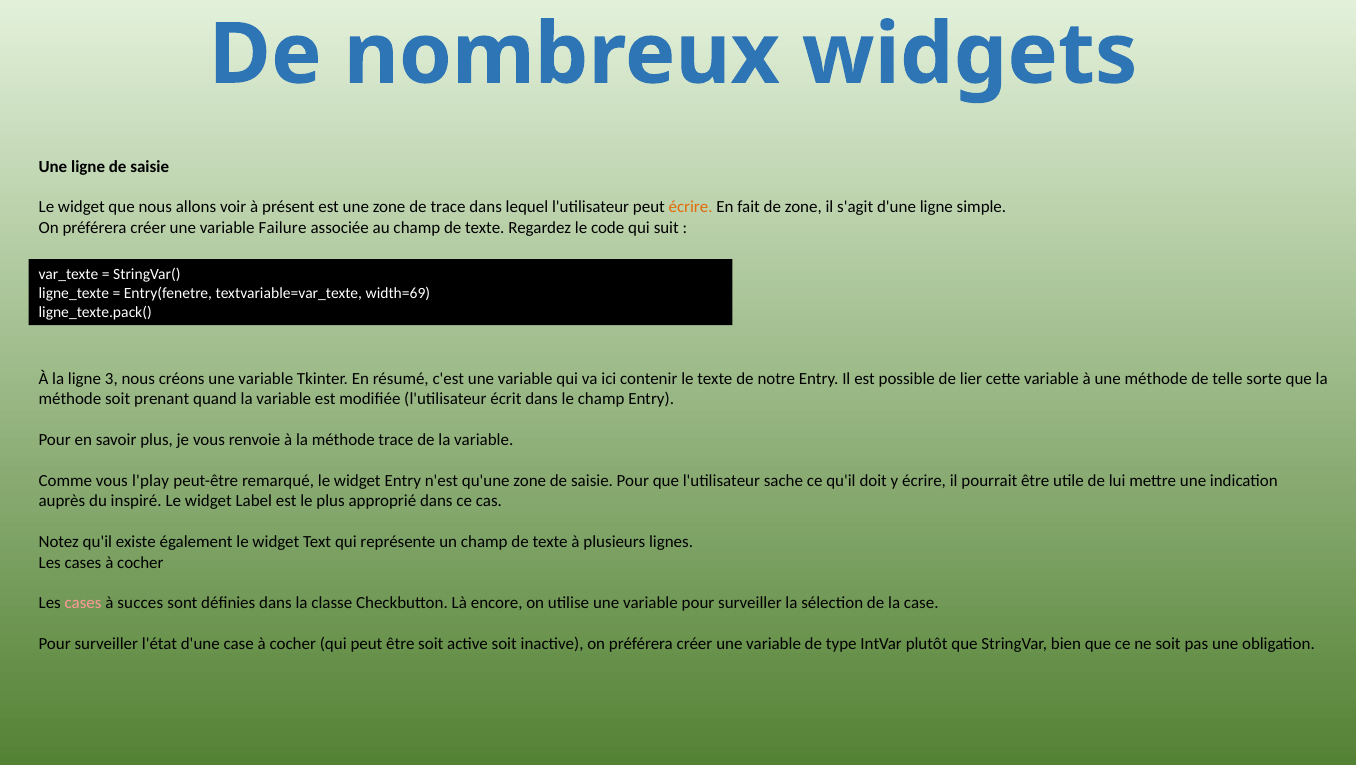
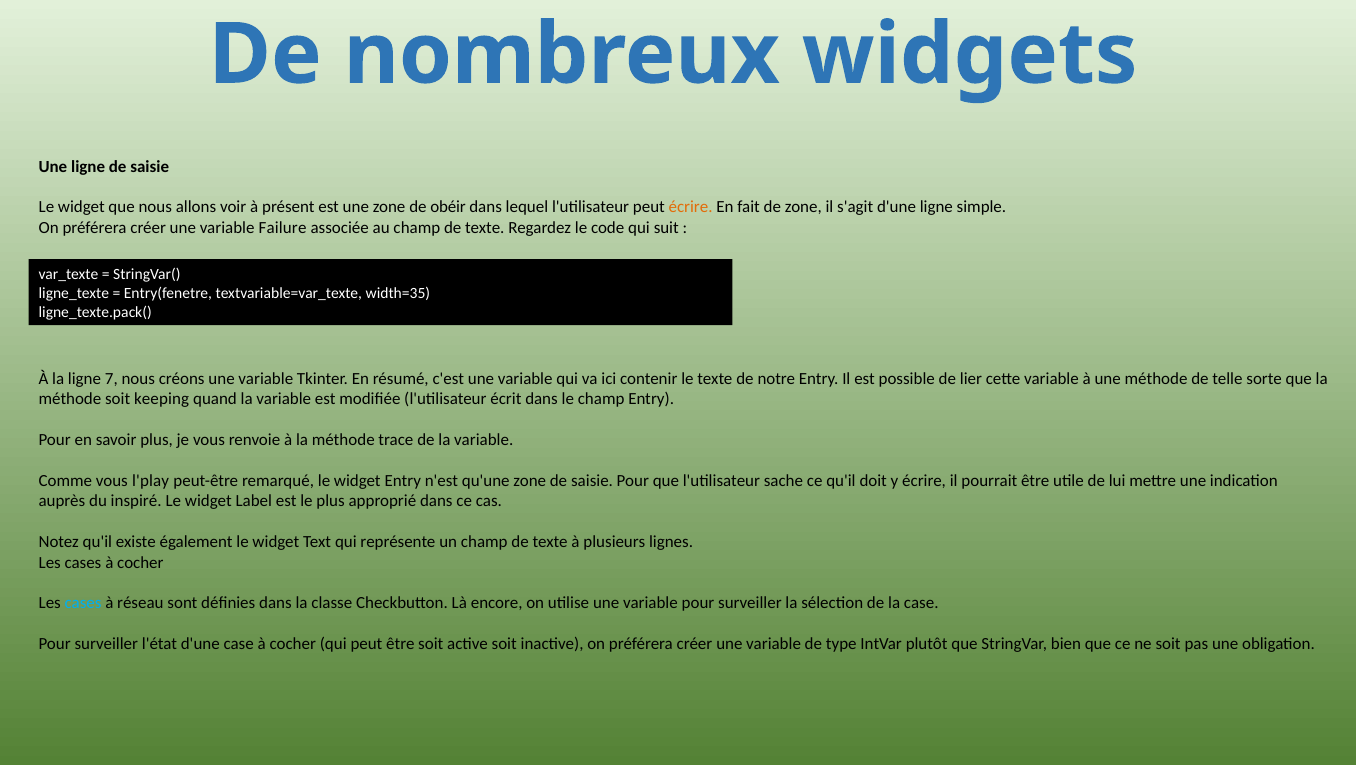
de trace: trace -> obéir (448, 207)
width=69: width=69 -> width=35 (398, 293)
3: 3 -> 7 (111, 379)
prenant: prenant -> keeping (162, 399)
cases colour: pink -> light blue (83, 603)
succes: succes -> réseau (140, 603)
